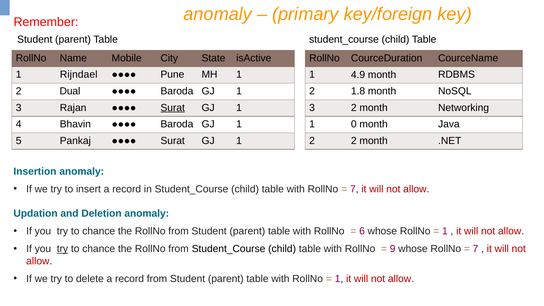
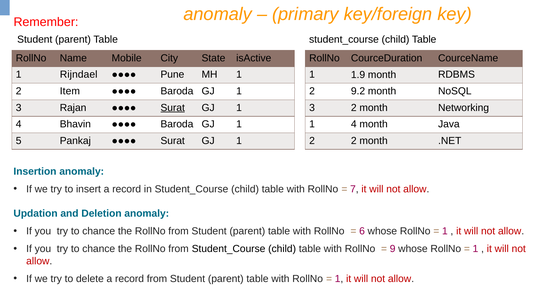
4.9: 4.9 -> 1.9 (358, 75)
Dual: Dual -> Item (70, 91)
1.8: 1.8 -> 9.2 (358, 91)
0: 0 -> 4 (354, 124)
try underline: present -> none (62, 249)
7: 7 -> 1 (476, 249)
